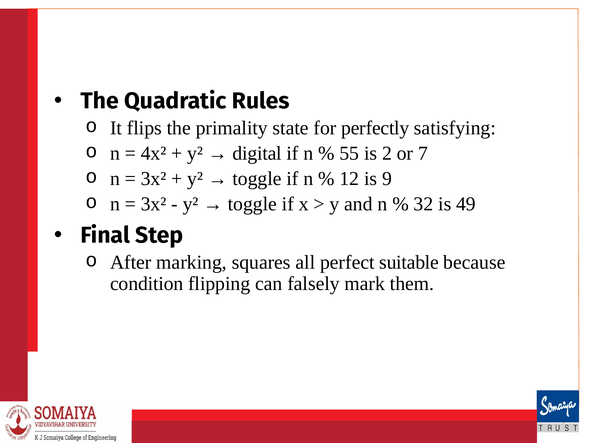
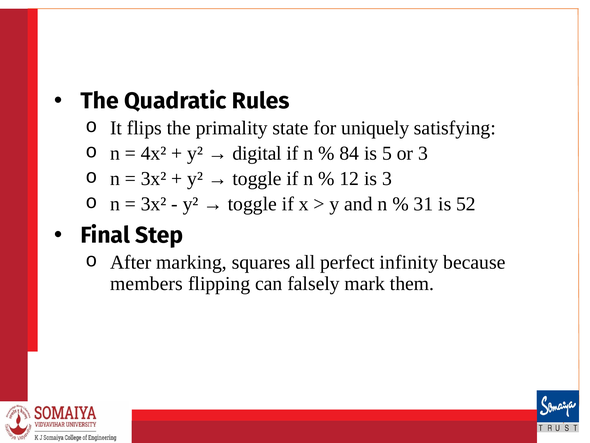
perfectly: perfectly -> uniquely (375, 128)
55: 55 -> 84 (349, 153)
2: 2 -> 5 (387, 153)
or 7: 7 -> 3 (423, 153)
is 9: 9 -> 3 (387, 178)
32: 32 -> 31 (424, 204)
49: 49 -> 52 (466, 204)
suitable: suitable -> infinity (409, 262)
condition: condition -> members (147, 283)
